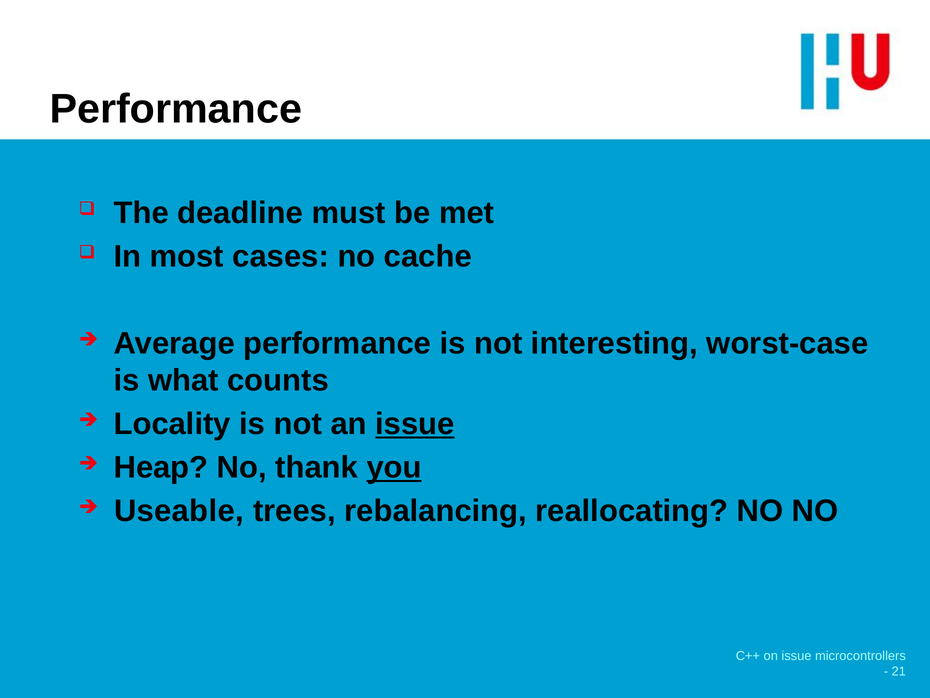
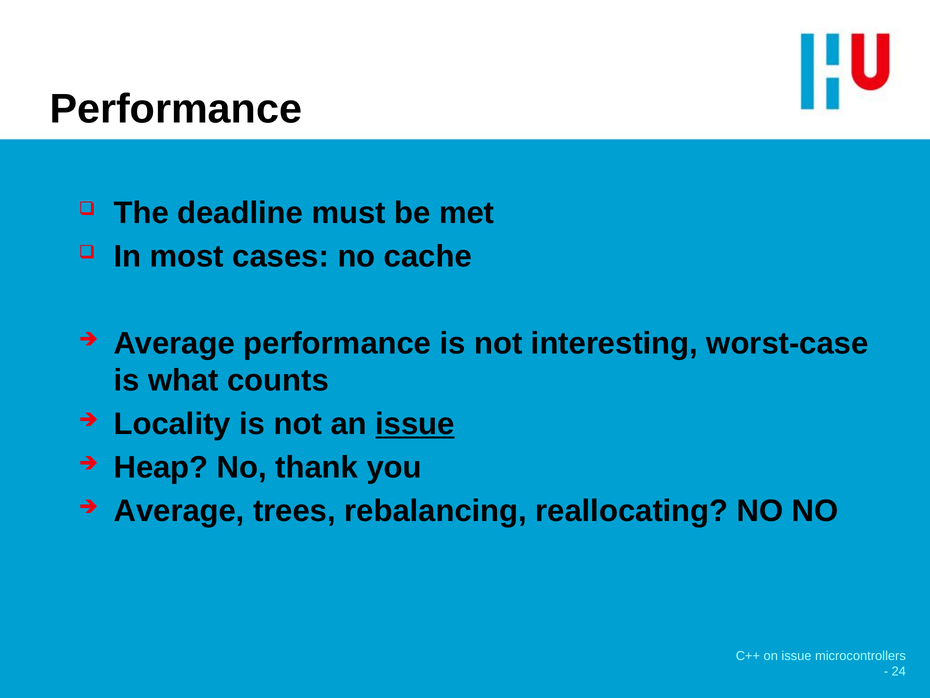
you underline: present -> none (394, 467)
Useable: Useable -> Average (179, 511)
21: 21 -> 24 (899, 671)
